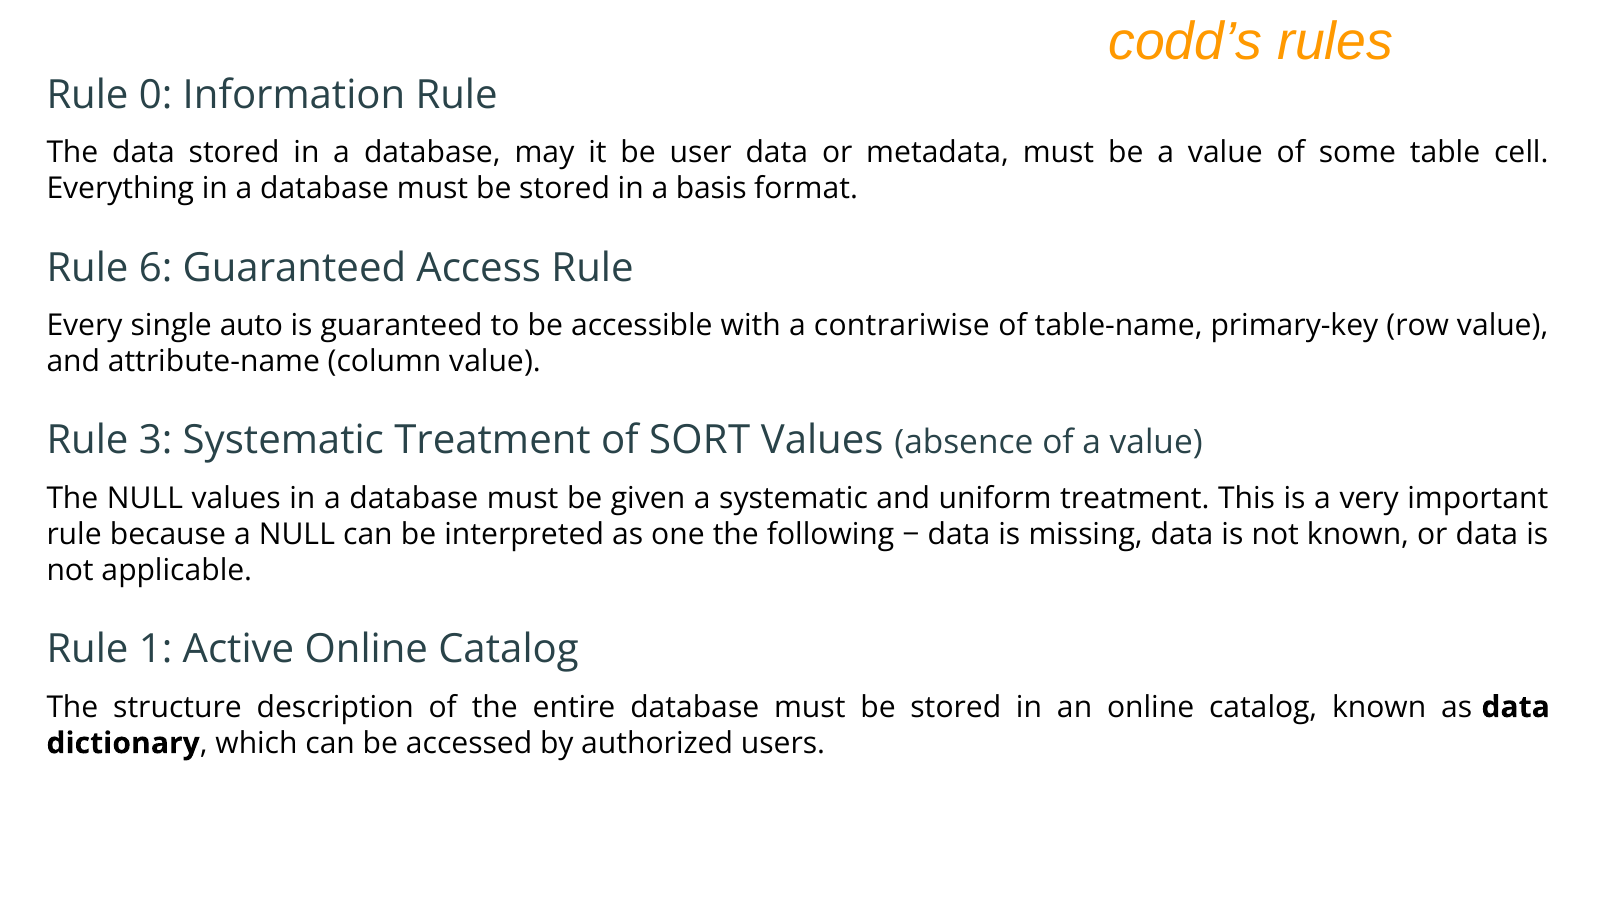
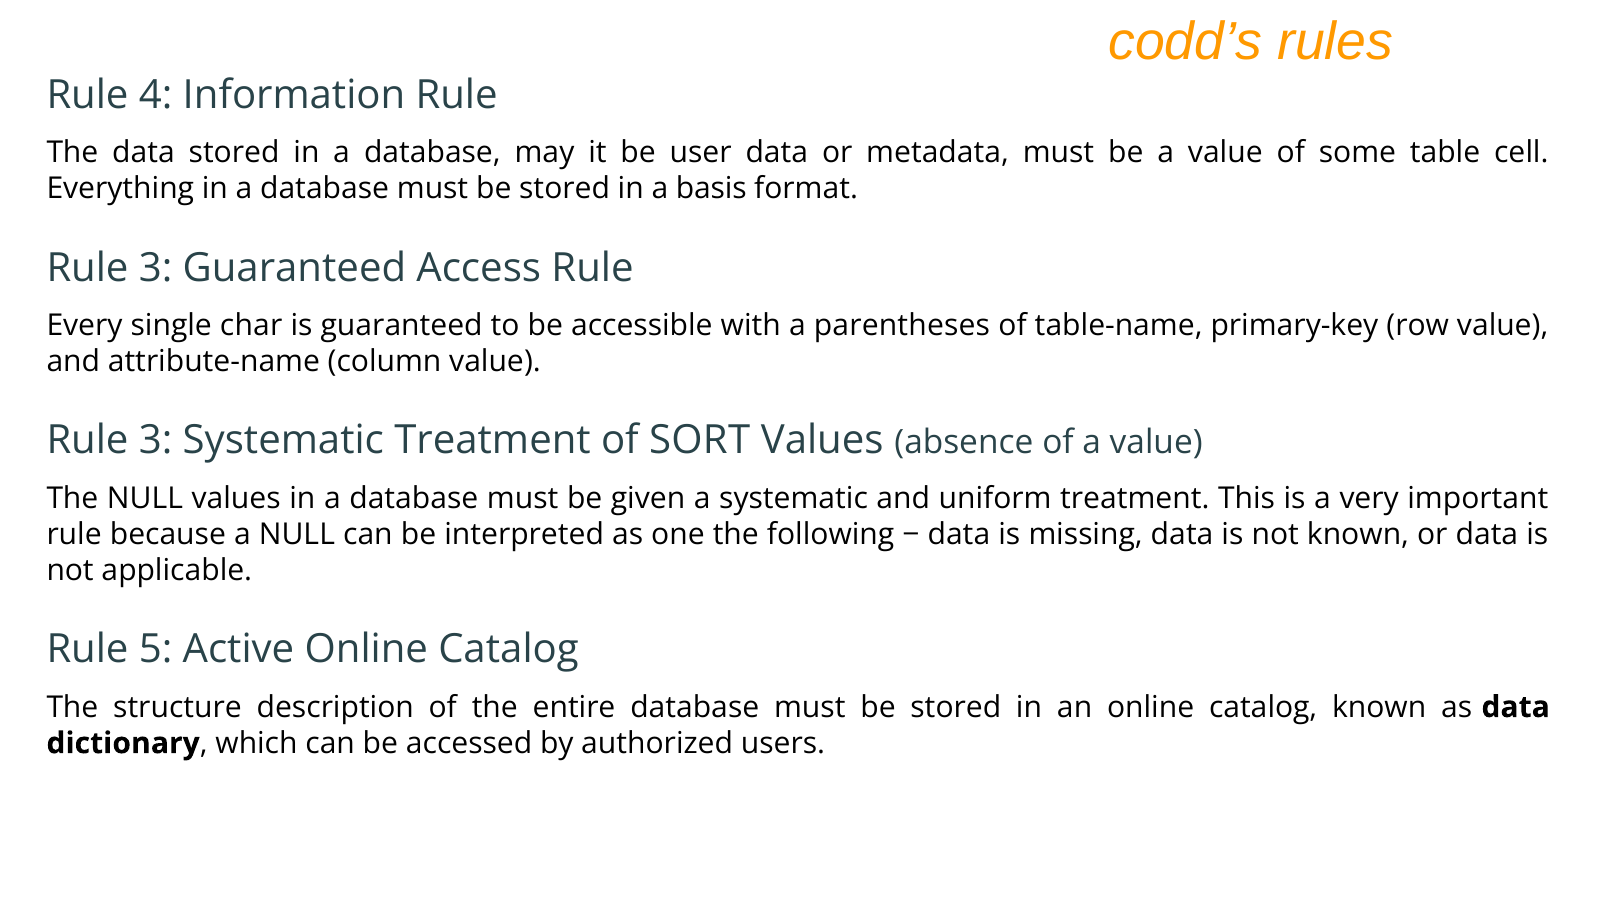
0: 0 -> 4 (156, 95)
6: 6 -> 3 (156, 268)
auto: auto -> char (251, 325)
contrariwise: contrariwise -> parentheses (902, 325)
1: 1 -> 5 (156, 649)
